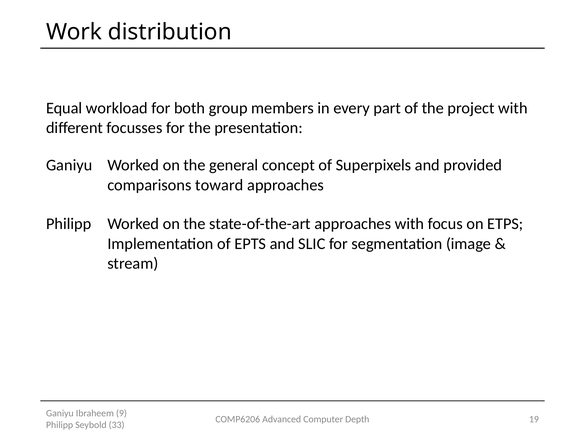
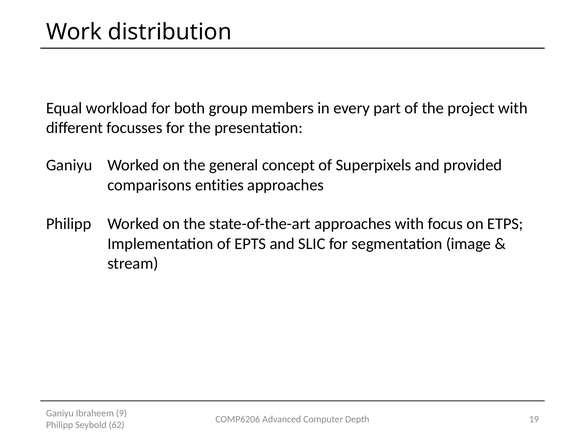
toward: toward -> entities (219, 185)
33: 33 -> 62 (117, 425)
